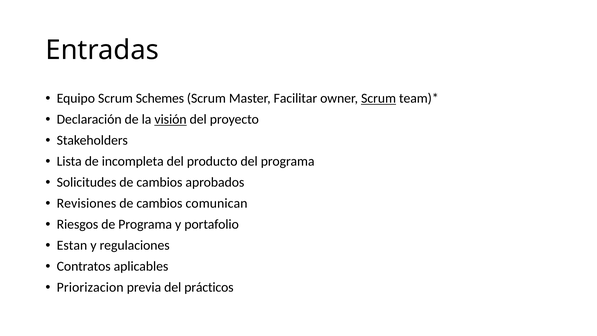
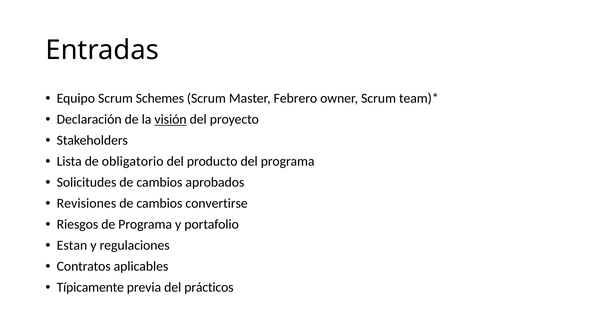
Facilitar: Facilitar -> Febrero (295, 98)
Scrum underline: present -> none (379, 98)
incompleta: incompleta -> obligatorio (133, 161)
comunican: comunican -> convertirse (217, 203)
Priorizacion: Priorizacion -> Típicamente (90, 287)
